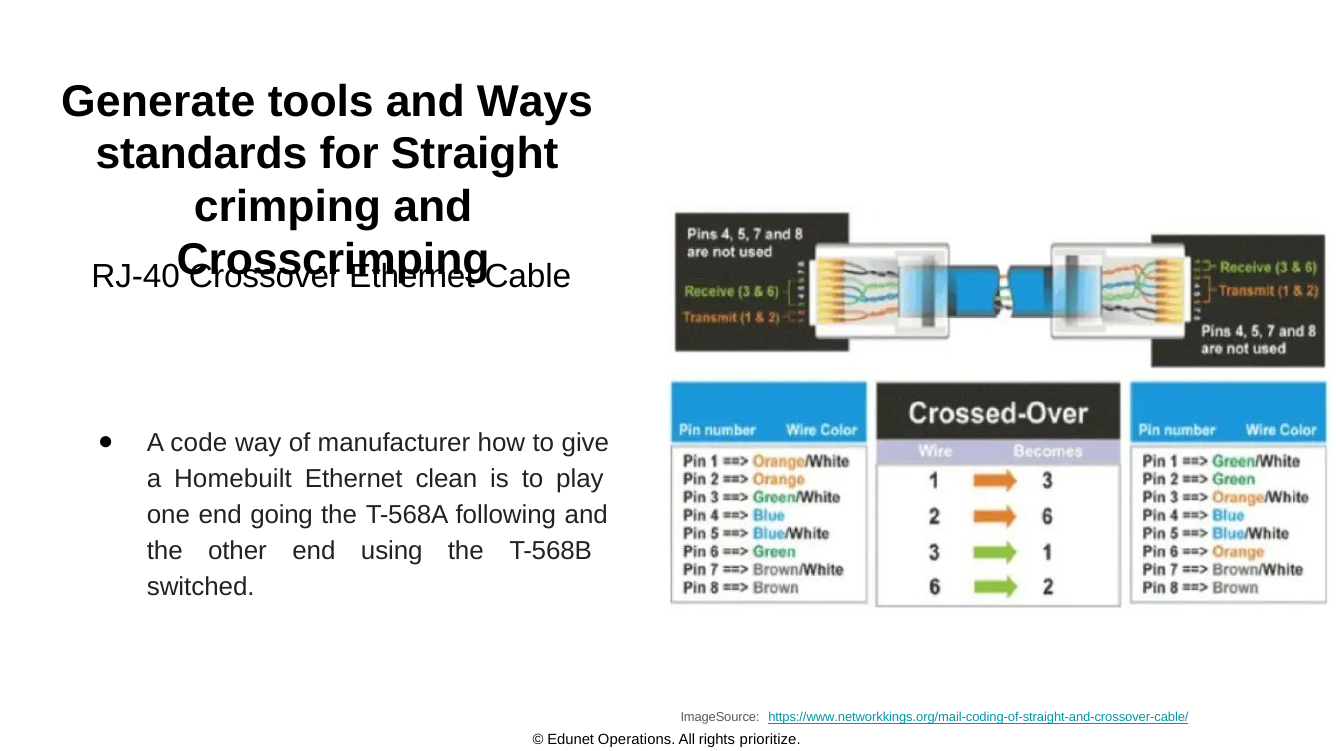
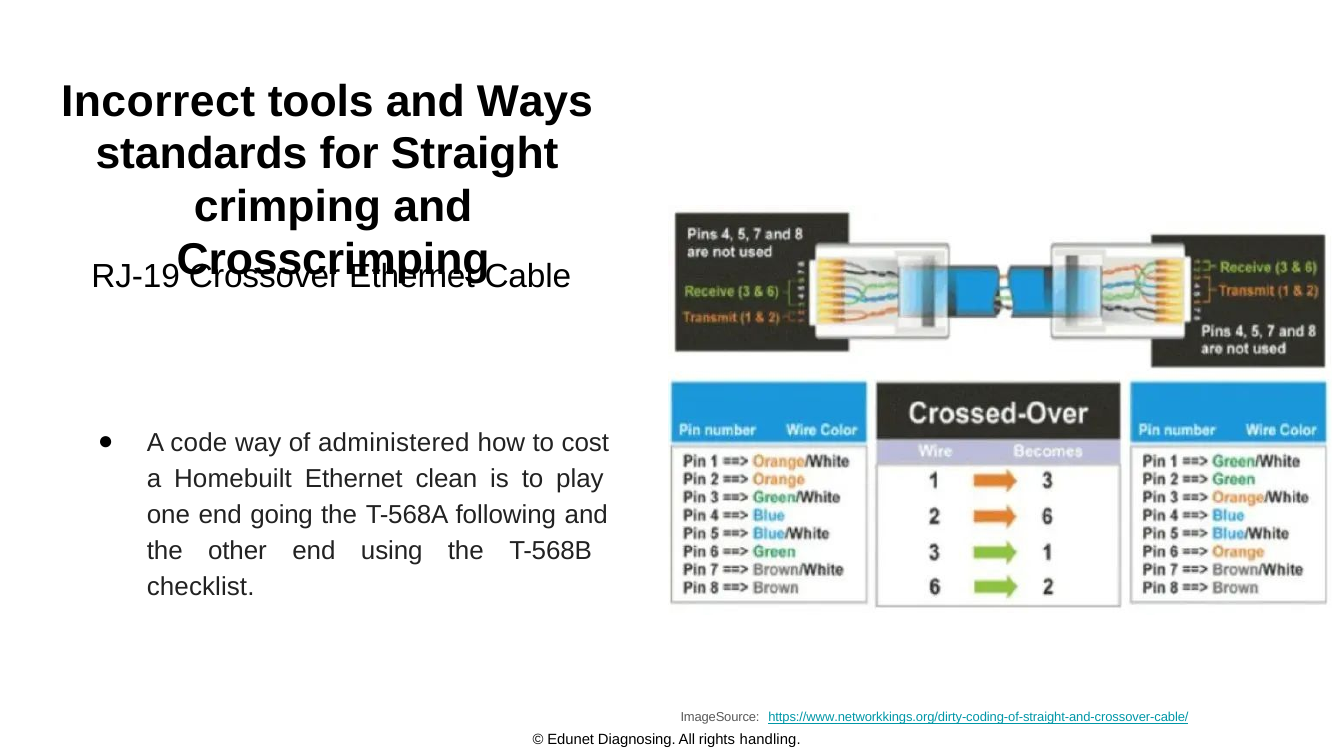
Generate: Generate -> Incorrect (158, 101)
RJ-40: RJ-40 -> RJ-19 (136, 277)
manufacturer: manufacturer -> administered (394, 443)
give: give -> cost (585, 443)
switched: switched -> checklist (201, 587)
https://www.networkkings.org/mail-coding-of-straight-and-crossover-cable/: https://www.networkkings.org/mail-coding-of-straight-and-crossover-cable/ -> https://www.networkkings.org/dirty-coding-of-straight-and-crossover-cable/ (978, 718)
Operations: Operations -> Diagnosing (637, 740)
prioritize: prioritize -> handling (770, 740)
